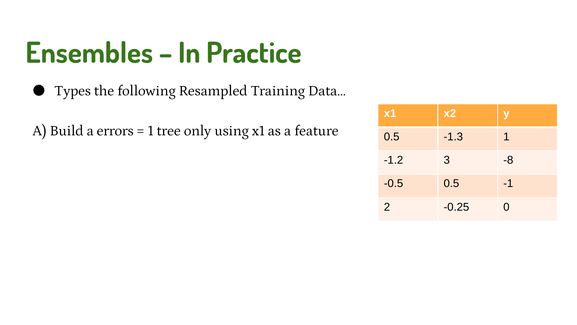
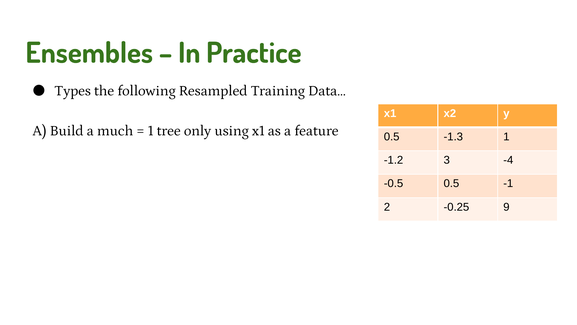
errors: errors -> much (115, 131)
-8: -8 -> -4 (508, 160)
0: 0 -> 9 (506, 207)
